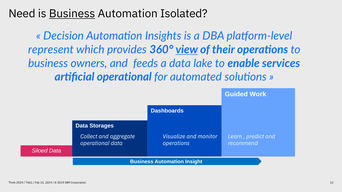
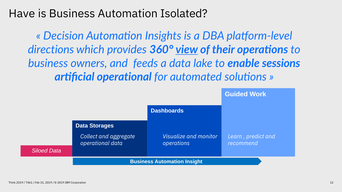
Need: Need -> Have (22, 14)
Business underline: present -> none (72, 14)
represent: represent -> directions (51, 50)
services: services -> sessions (281, 63)
